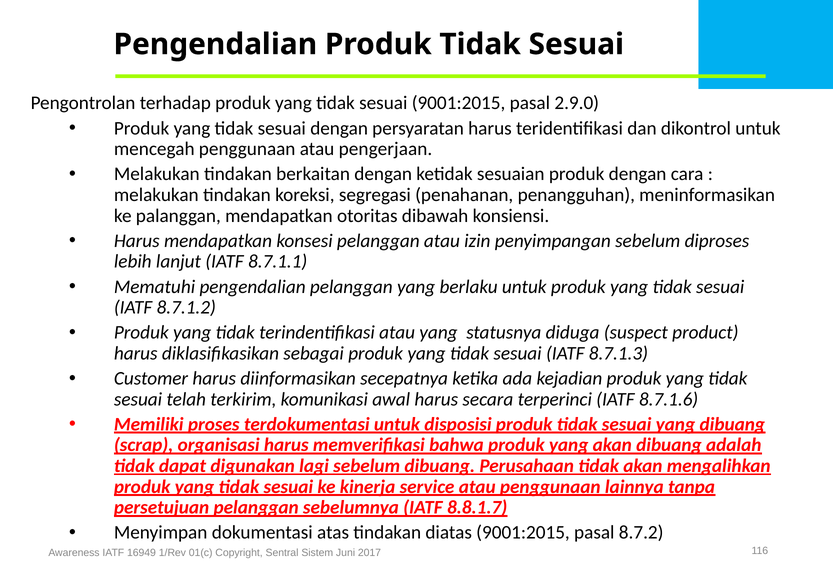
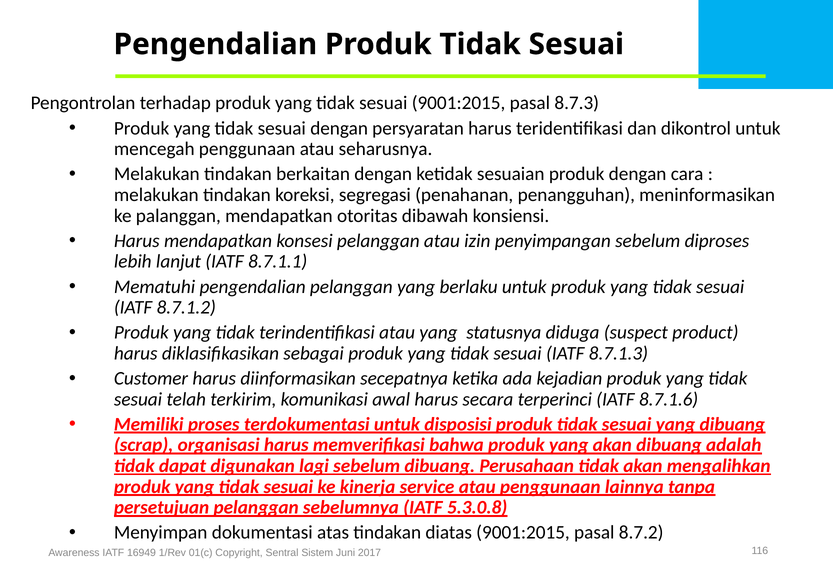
2.9.0: 2.9.0 -> 8.7.3 (577, 103)
pengerjaan: pengerjaan -> seharusnya (386, 149)
8.8.1.7: 8.8.1.7 -> 5.3.0.8 (477, 507)
